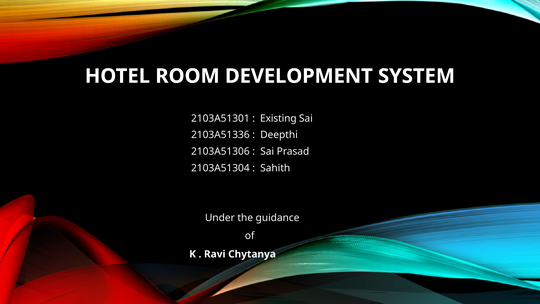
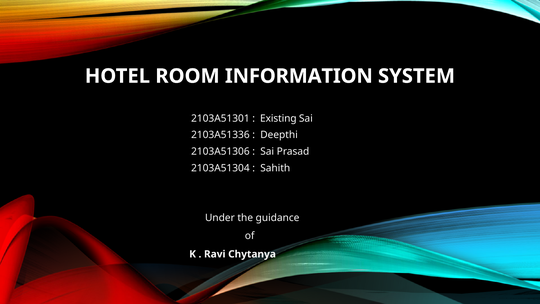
DEVELOPMENT: DEVELOPMENT -> INFORMATION (299, 76)
